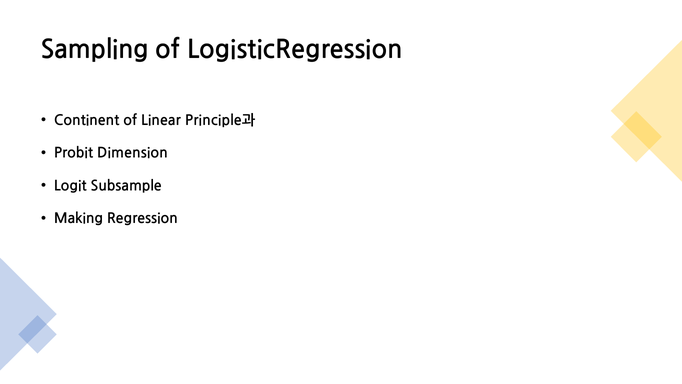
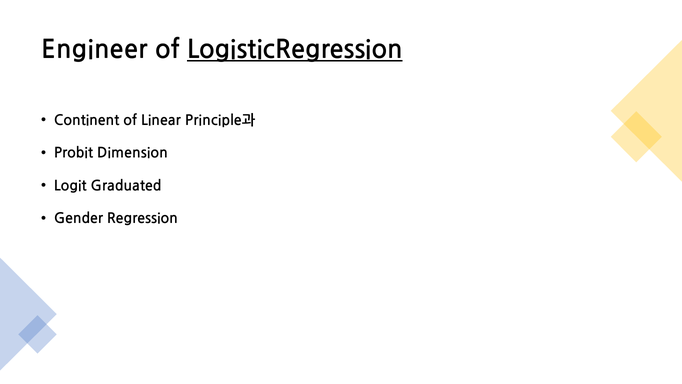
Sampling: Sampling -> Engineer (94, 50)
LogisticRegression underline: none -> present (295, 50)
Subsample: Subsample -> Graduated (126, 186)
Making: Making -> Gender (78, 219)
